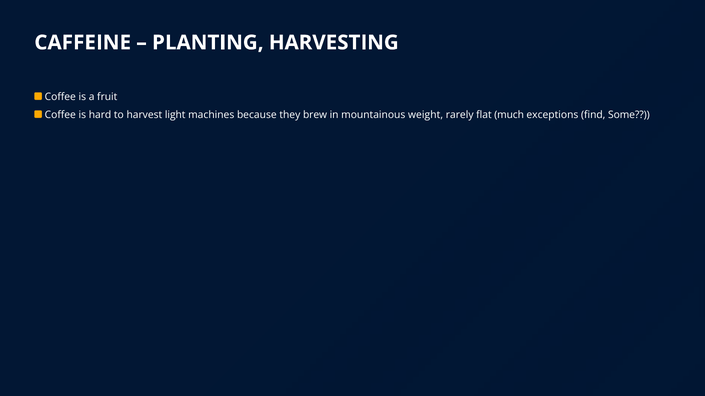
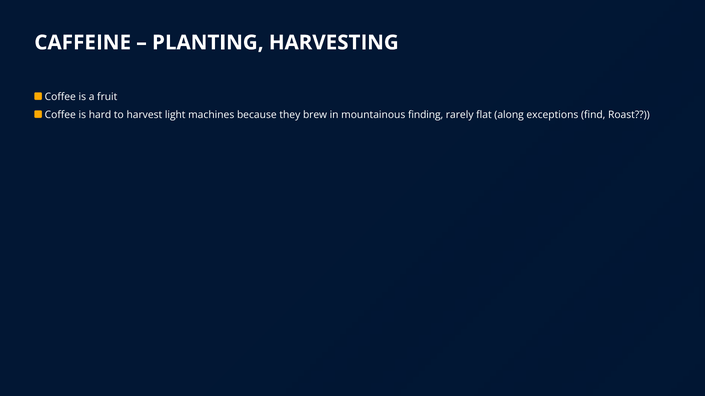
weight: weight -> finding (426, 115)
much: much -> along (509, 115)
Some: Some -> Roast (629, 115)
